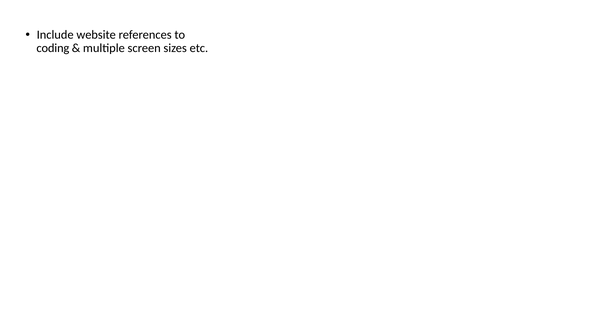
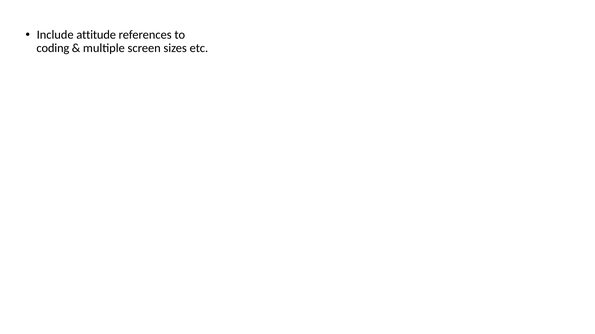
website: website -> attitude (96, 35)
